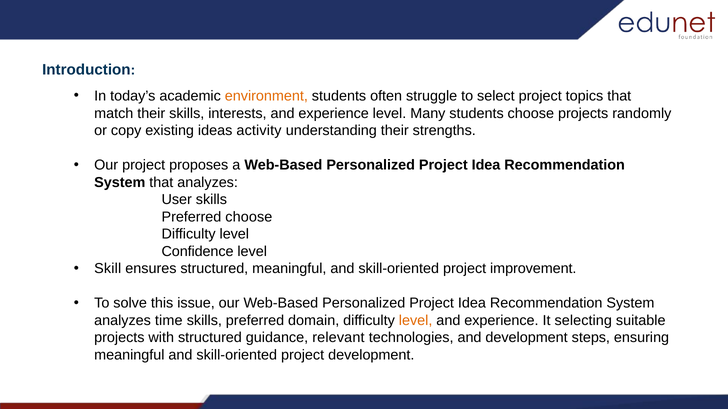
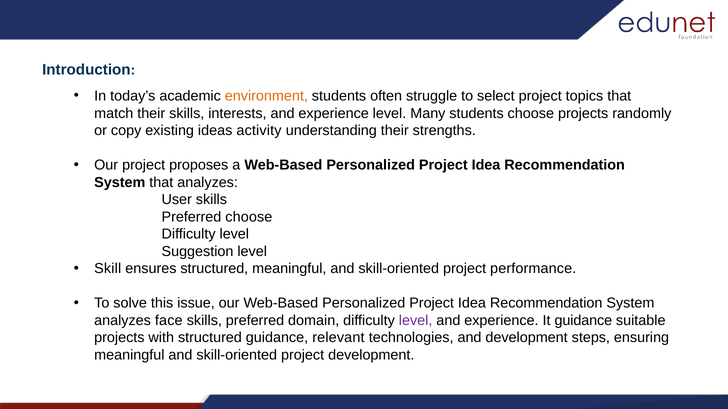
Confidence: Confidence -> Suggestion (197, 252)
improvement: improvement -> performance (533, 269)
time: time -> face (169, 321)
level colour: orange -> purple (416, 321)
It selecting: selecting -> guidance (583, 321)
